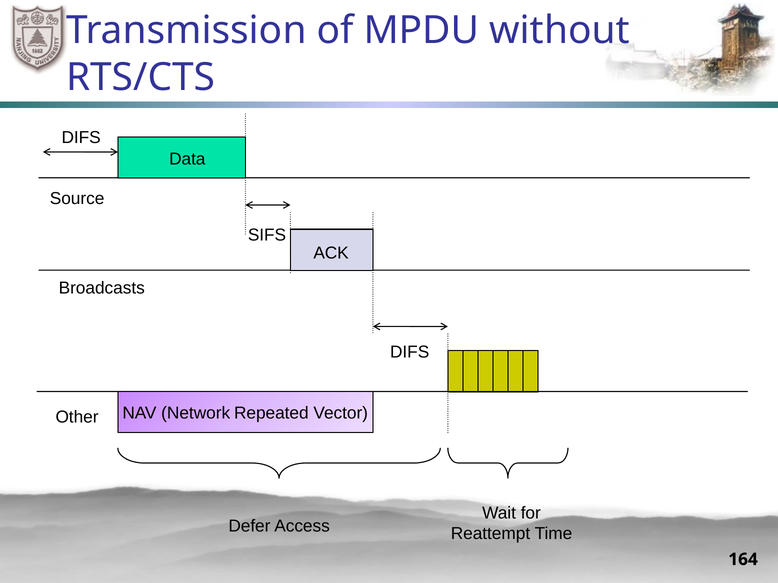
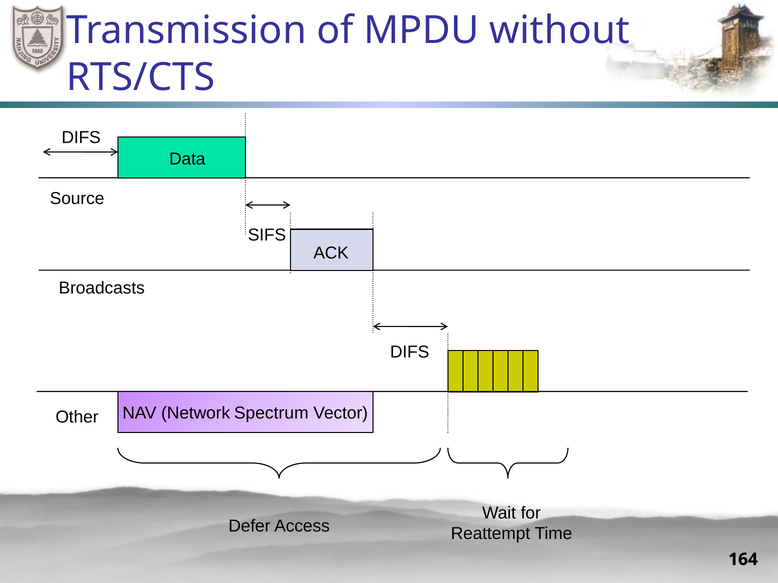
Repeated: Repeated -> Spectrum (271, 414)
